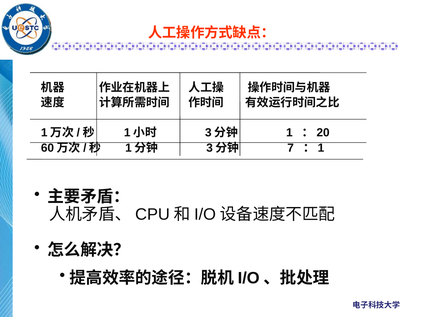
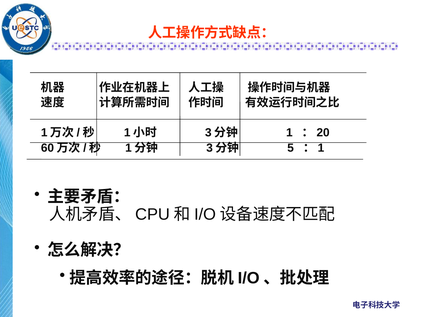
7: 7 -> 5 (291, 148)
